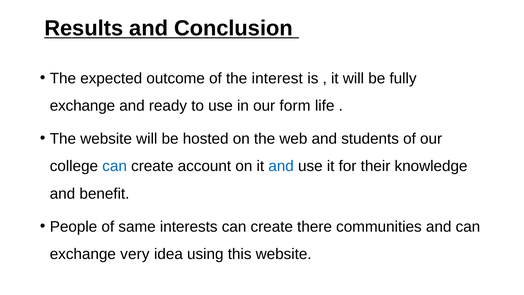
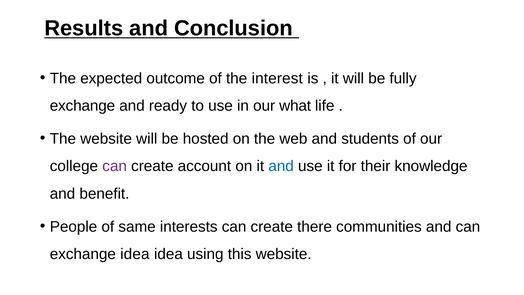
form: form -> what (295, 106)
can colour: blue -> purple (115, 166)
exchange very: very -> idea (135, 254)
